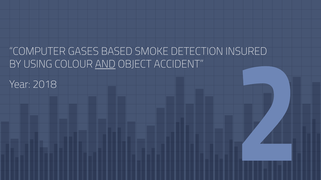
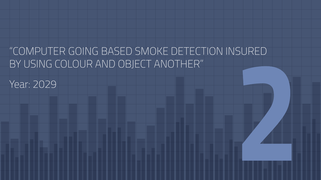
GASES: GASES -> GOING (83, 52)
AND underline: present -> none (105, 64)
ACCIDENT: ACCIDENT -> ANOTHER (179, 64)
2018: 2018 -> 2029 (45, 85)
